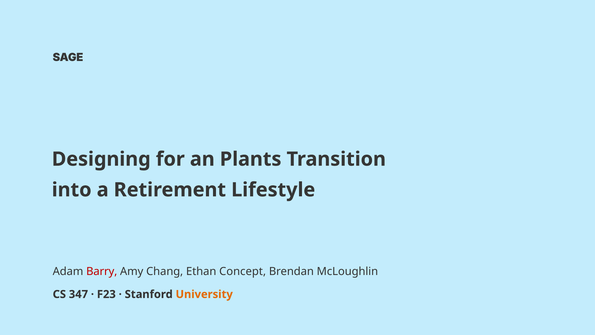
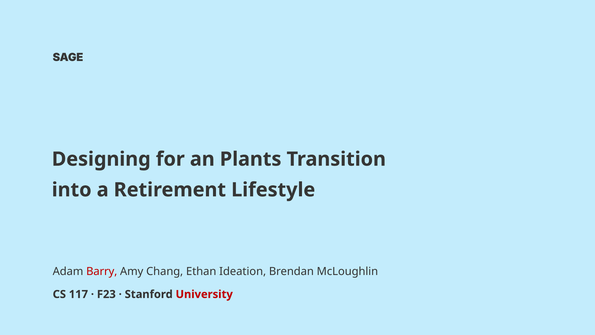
Concept: Concept -> Ideation (243, 271)
347: 347 -> 117 (78, 294)
University colour: orange -> red (204, 294)
